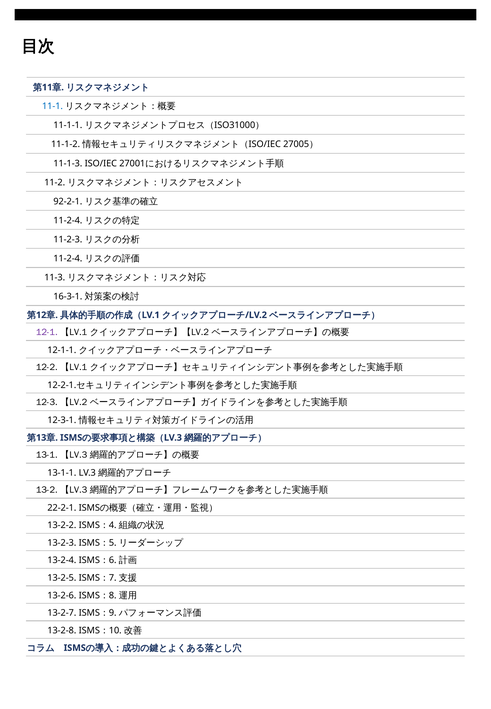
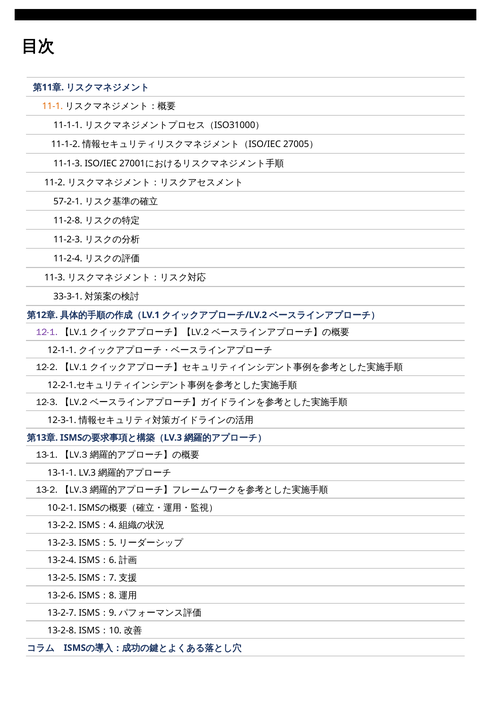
11-1 colour: blue -> orange (52, 106)
92-2-1: 92-2-1 -> 57-2-1 (68, 201)
11-2-4: 11-2-4 -> 11-2-8 (68, 220)
16-3-1: 16-3-1 -> 33-3-1 (68, 297)
22-2-1: 22-2-1 -> 10-2-1 (62, 508)
